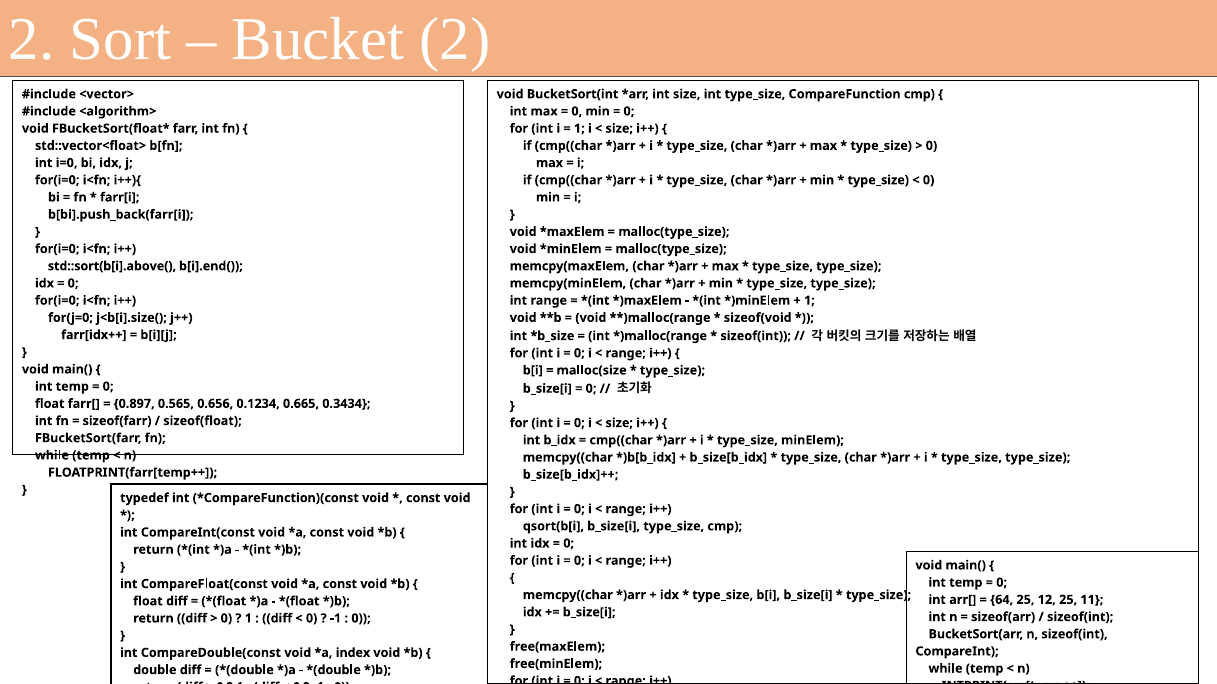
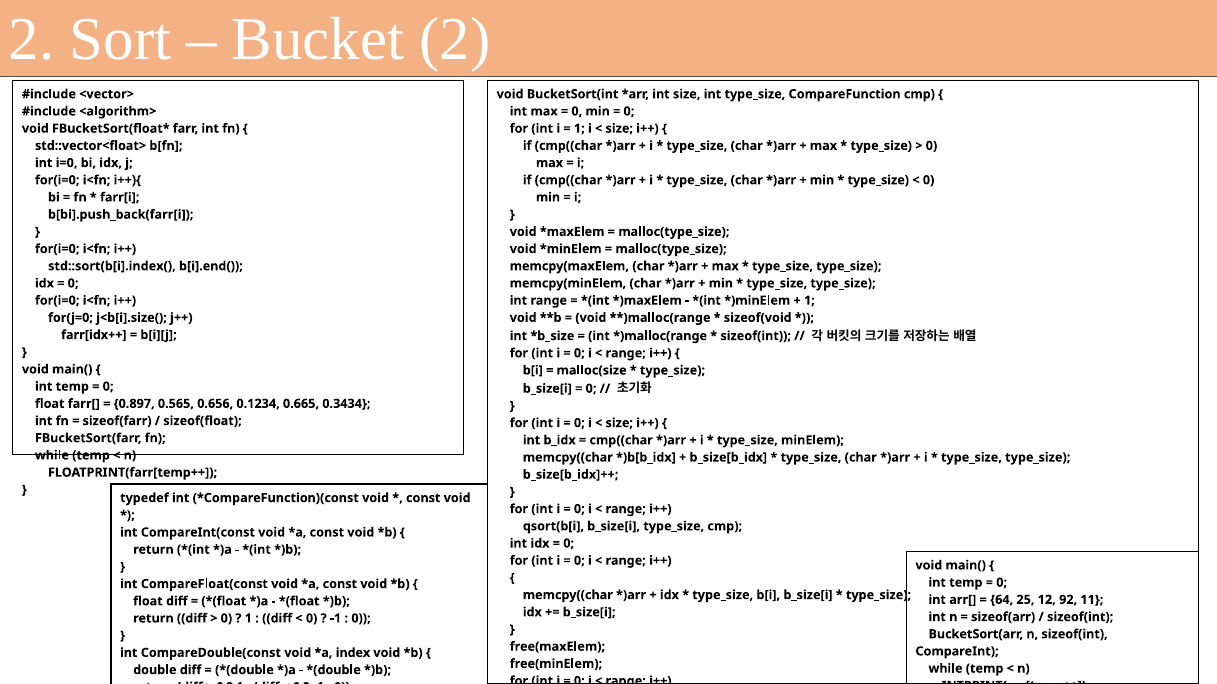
std::sort(b[i].above(: std::sort(b[i].above( -> std::sort(b[i].index( (112, 266)
12 25: 25 -> 92 (1068, 600)
